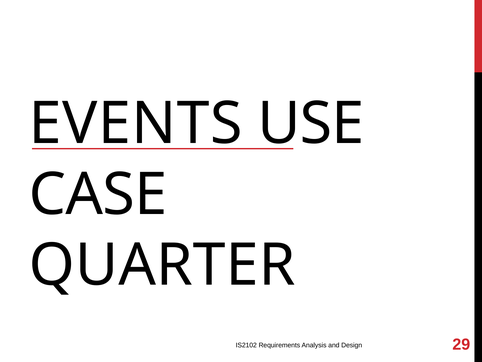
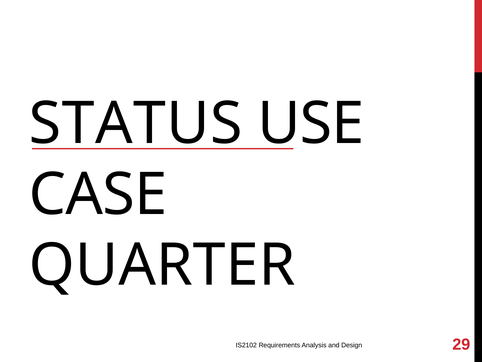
EVENTS: EVENTS -> STATUS (136, 124)
